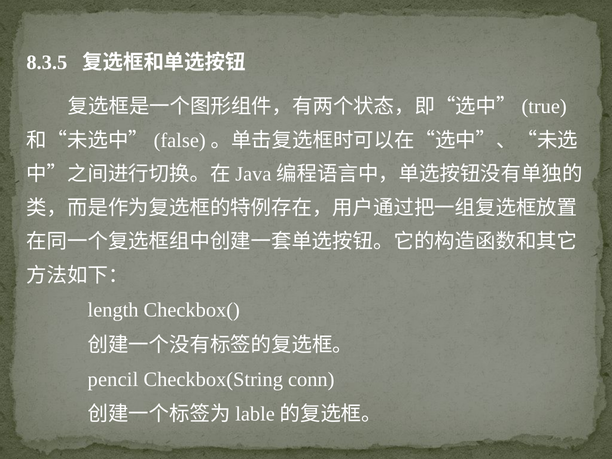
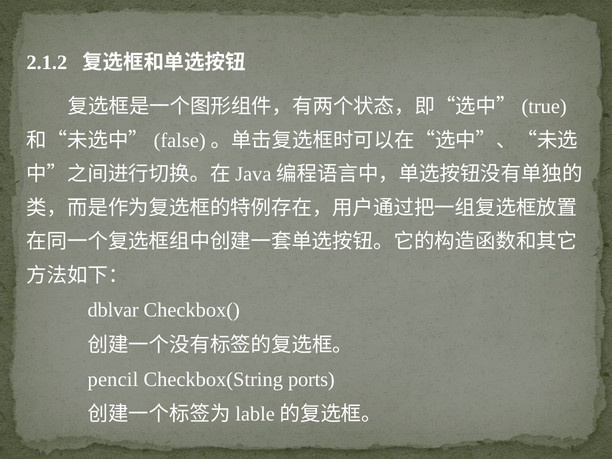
8.3.5: 8.3.5 -> 2.1.2 (47, 63)
length: length -> dblvar (113, 310)
conn: conn -> ports (311, 379)
